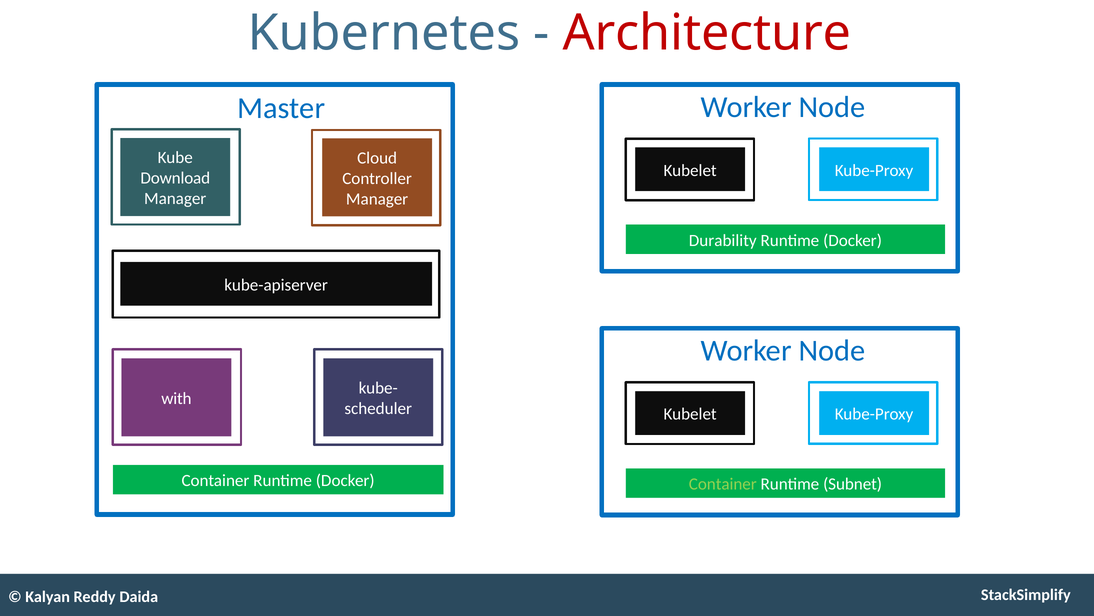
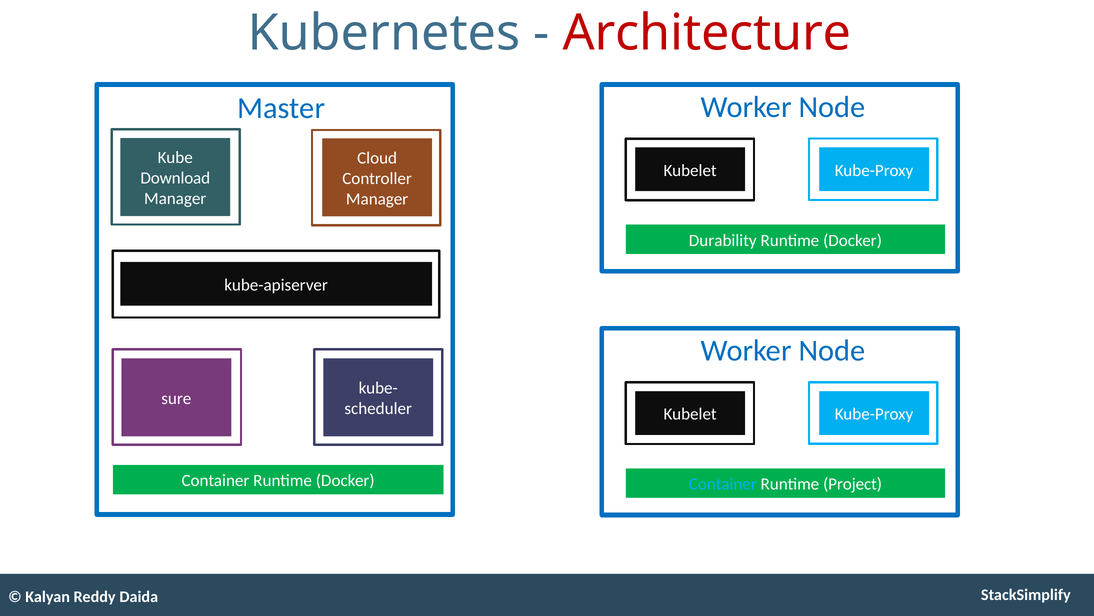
with: with -> sure (176, 398)
Container colour: light green -> light blue (723, 484)
Subnet: Subnet -> Project (853, 484)
